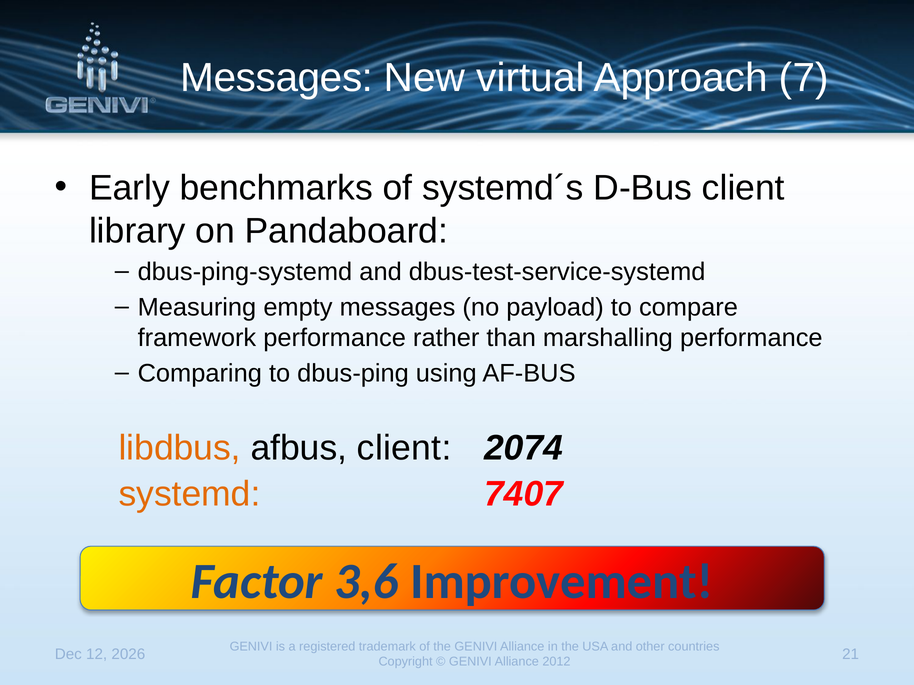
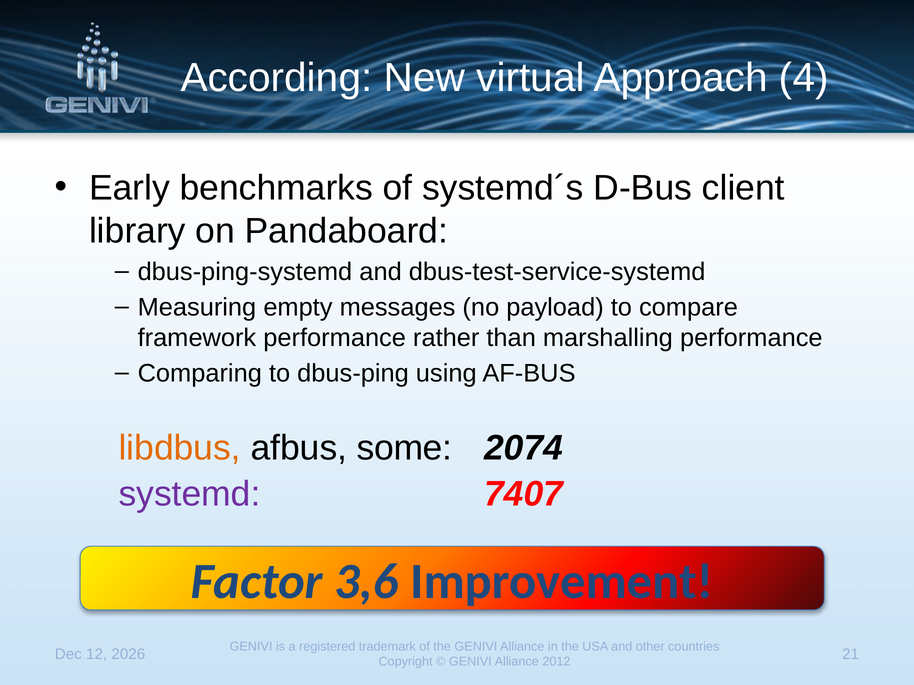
Messages: Messages -> According (276, 78)
7: 7 -> 4 (804, 78)
afbus client: client -> some (404, 448)
systemd colour: orange -> purple (189, 494)
